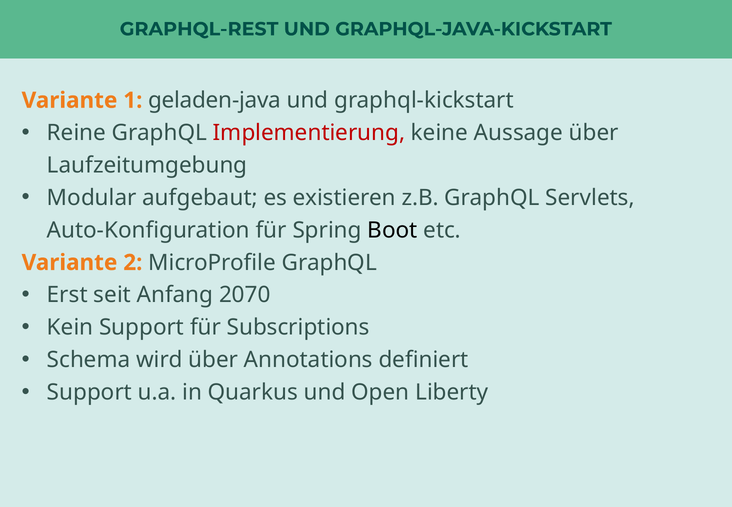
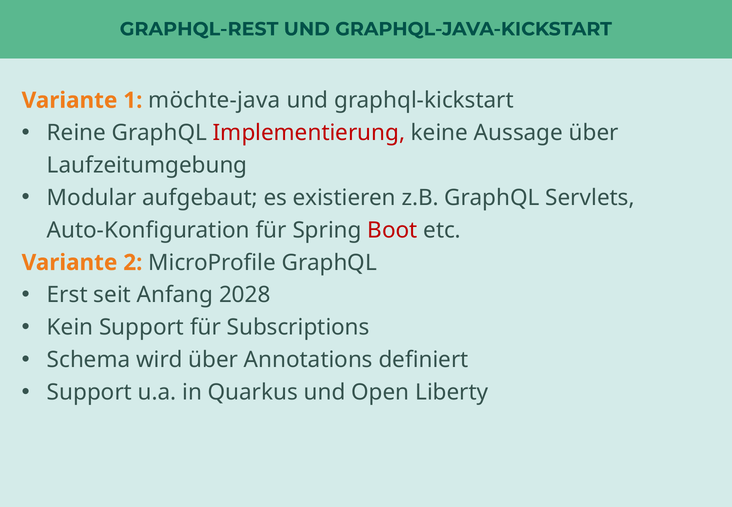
geladen-java: geladen-java -> möchte-java (214, 100)
Boot colour: black -> red (392, 230)
2070: 2070 -> 2028 (245, 295)
